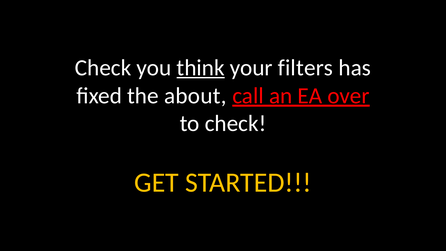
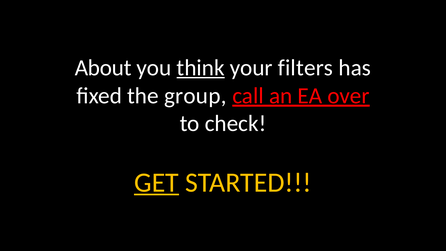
Check: Check -> About (103, 68)
about: about -> group (195, 96)
GET underline: none -> present (157, 182)
